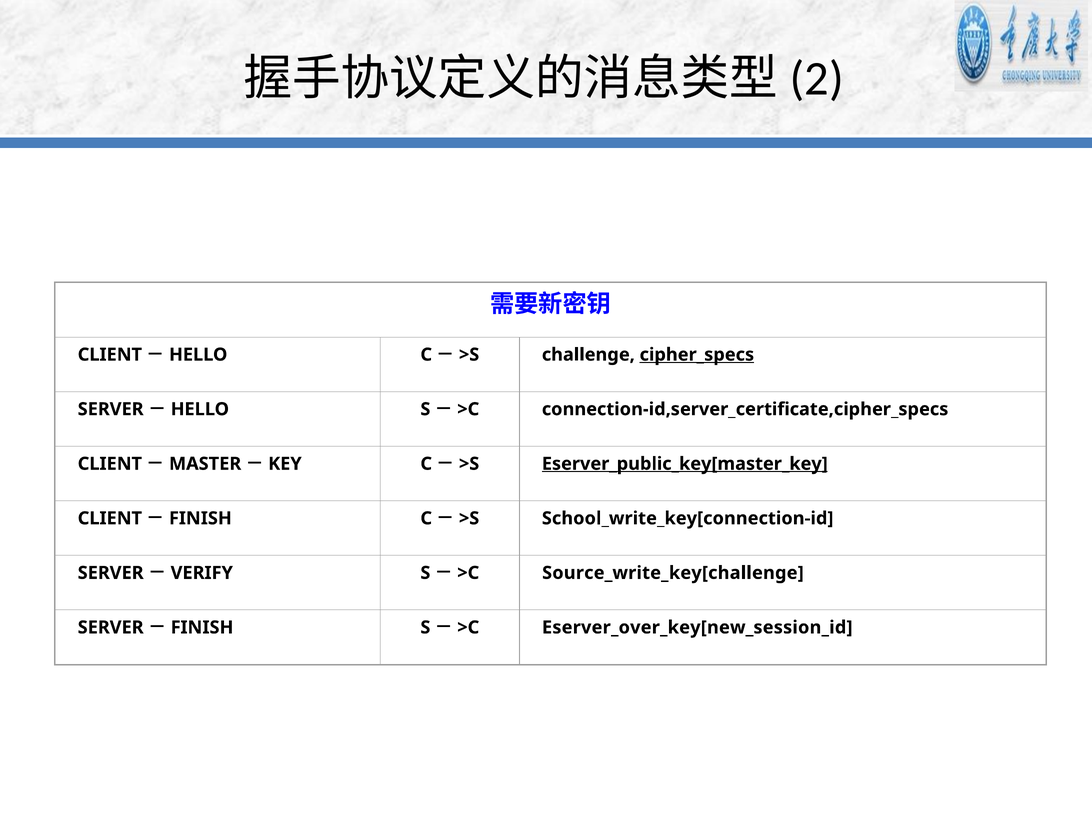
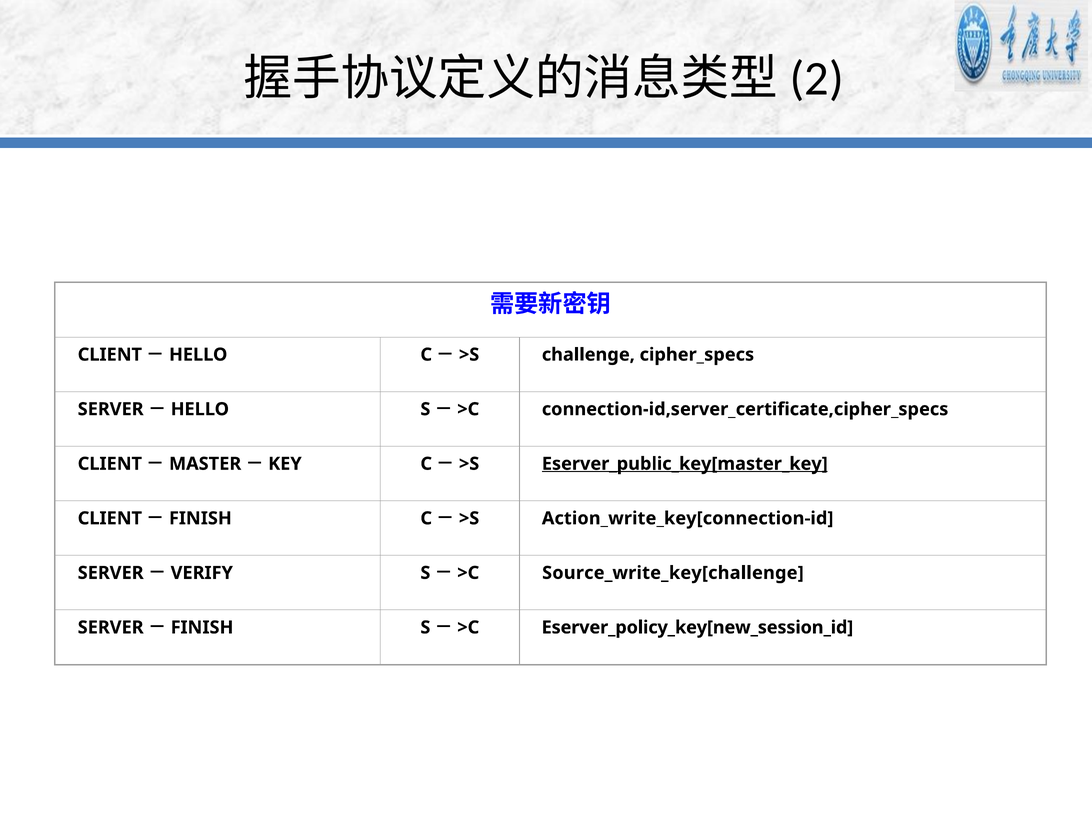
cipher_specs underline: present -> none (697, 355)
School_write_key[connection-id: School_write_key[connection-id -> Action_write_key[connection-id (688, 518)
Eserver_over_key[new_session_id: Eserver_over_key[new_session_id -> Eserver_policy_key[new_session_id (697, 627)
